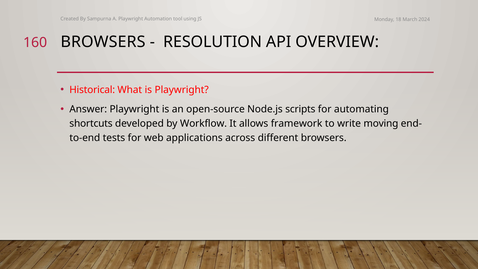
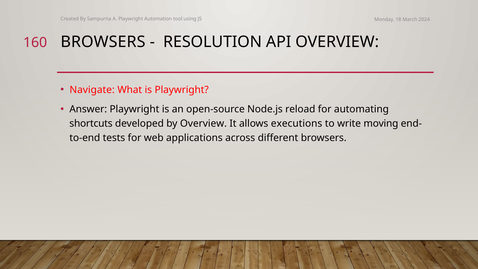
Historical: Historical -> Navigate (92, 90)
scripts: scripts -> reload (300, 109)
by Workflow: Workflow -> Overview (203, 124)
framework: framework -> executions (297, 124)
